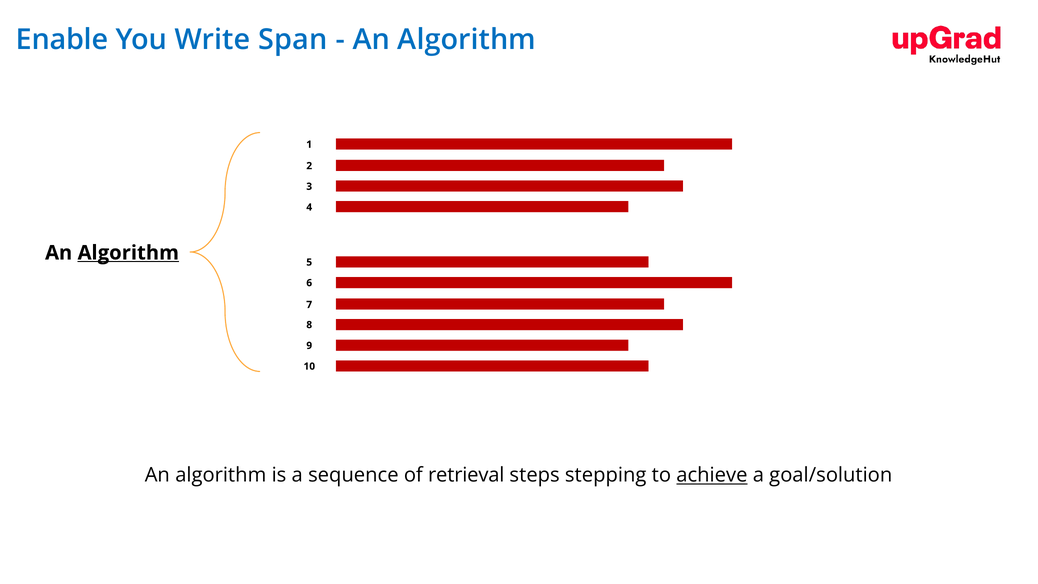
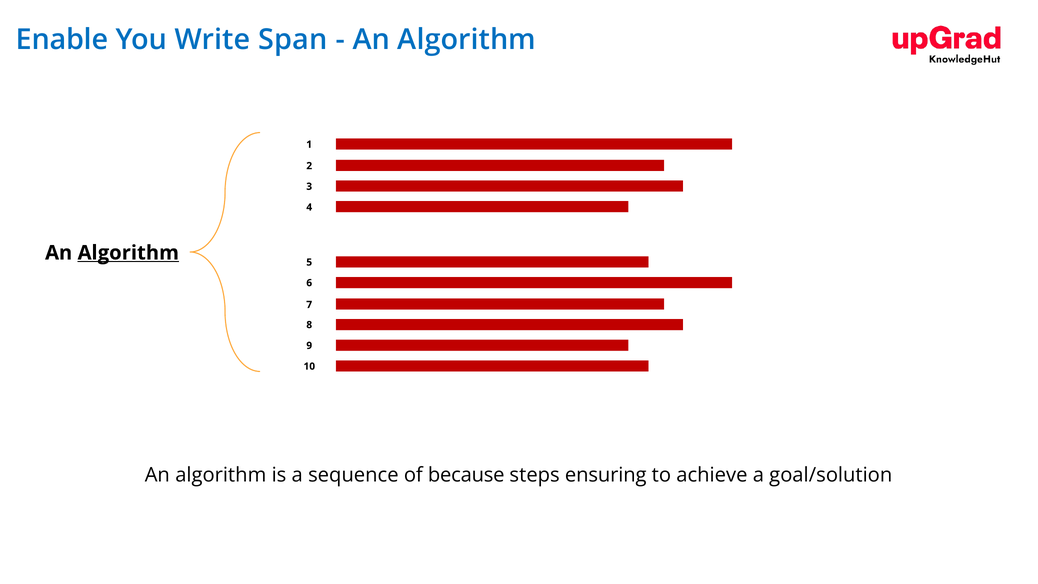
retrieval: retrieval -> because (466, 475)
stepping: stepping -> ensuring (606, 475)
achieve underline: present -> none (712, 475)
